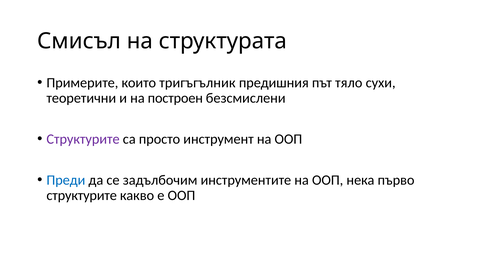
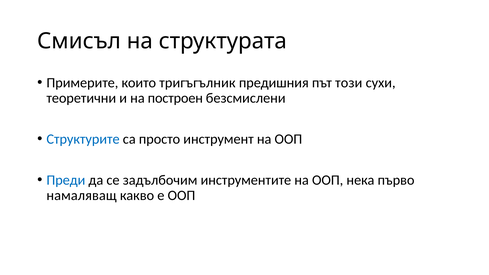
тяло: тяло -> този (349, 83)
Структурите colour: purple -> blue (83, 139)
структурите: структурите -> намаляващ (82, 196)
